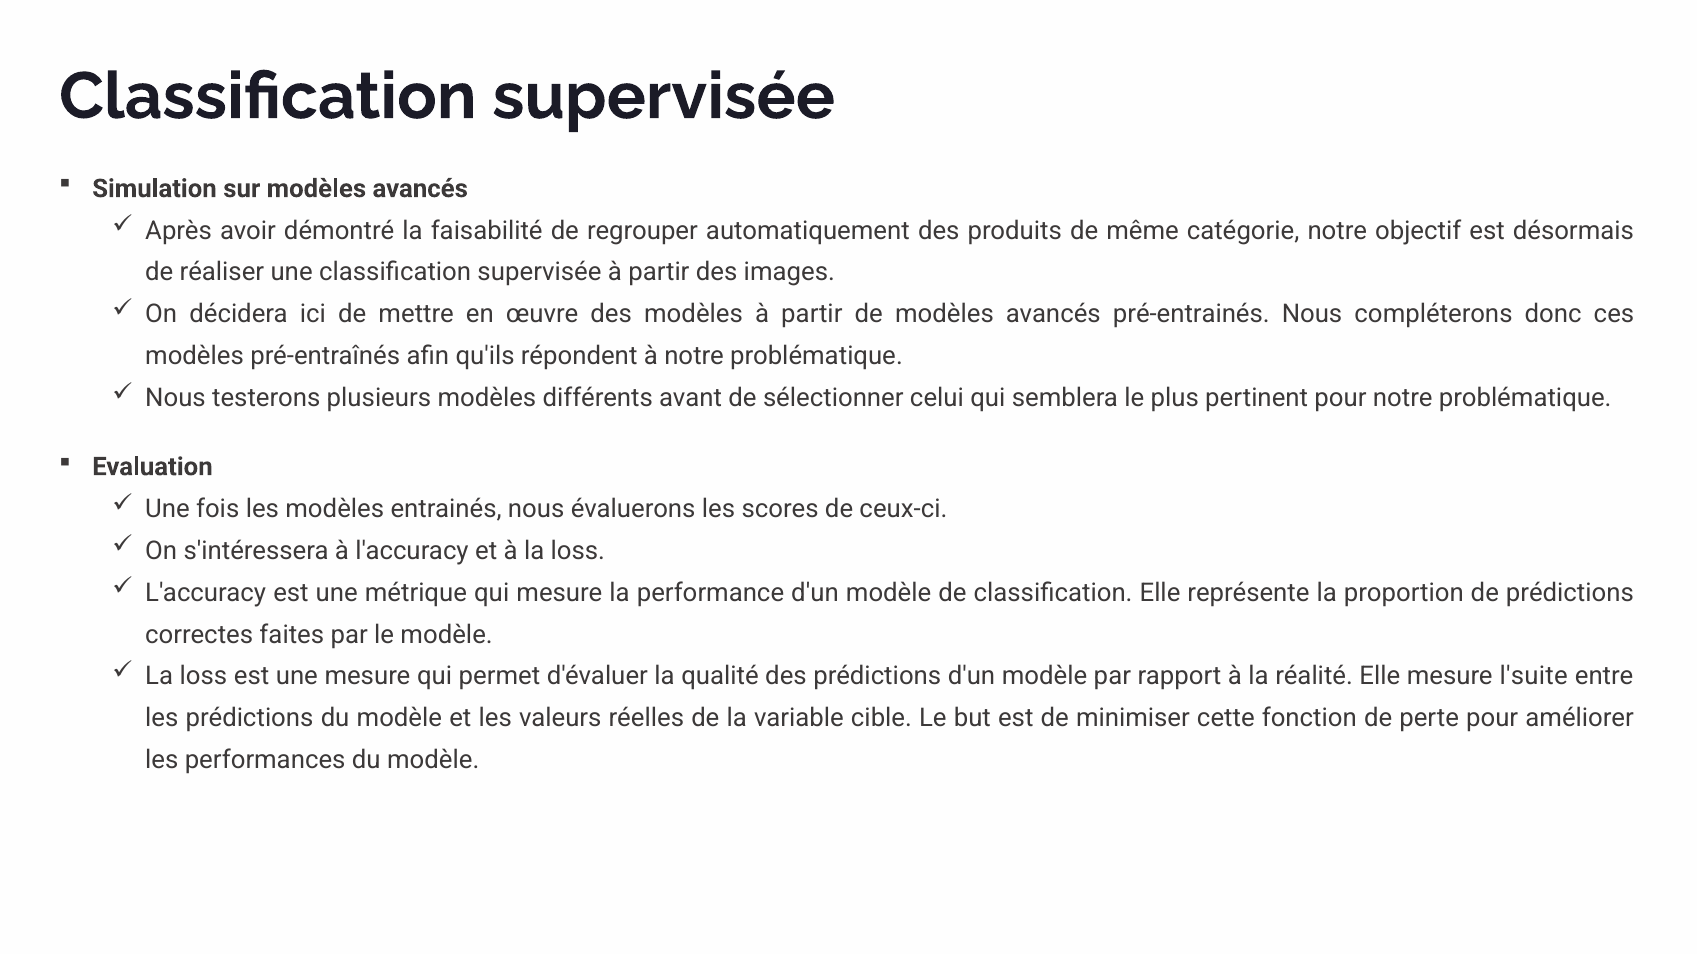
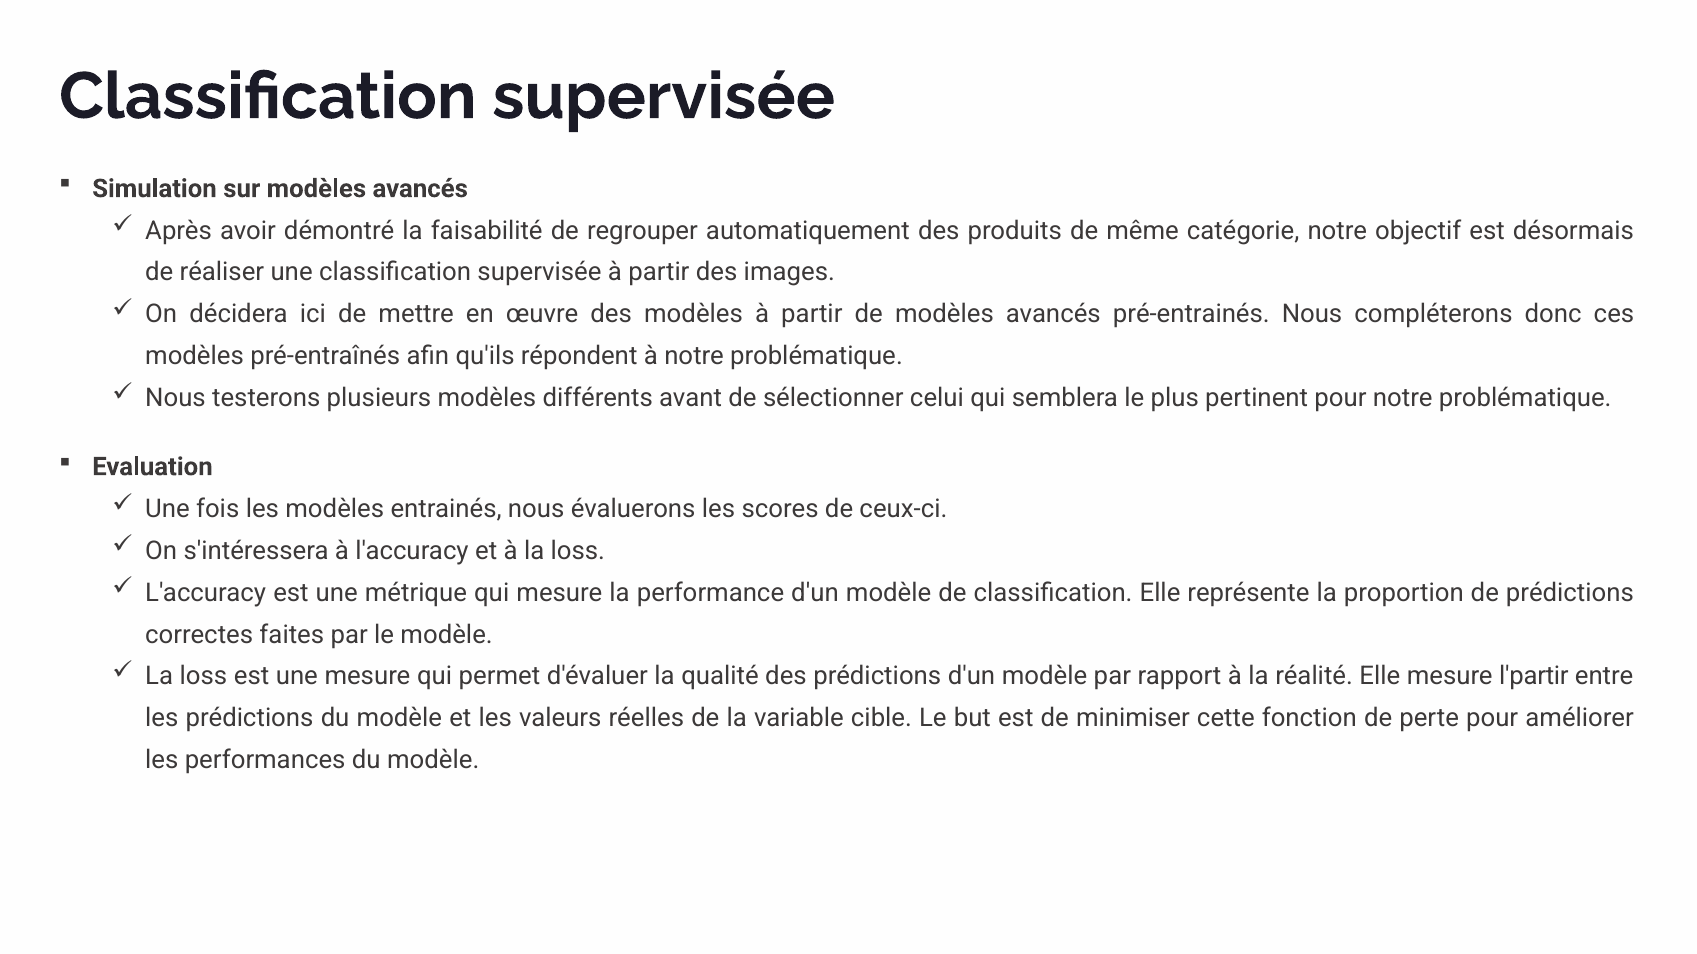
l'suite: l'suite -> l'partir (1534, 677)
